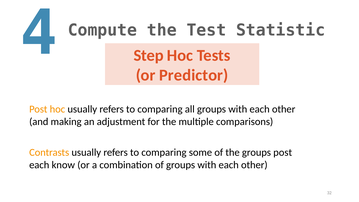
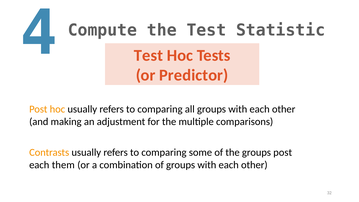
4 Step: Step -> Test (148, 55)
know: know -> them (63, 165)
